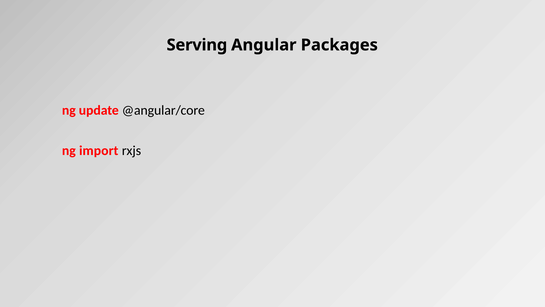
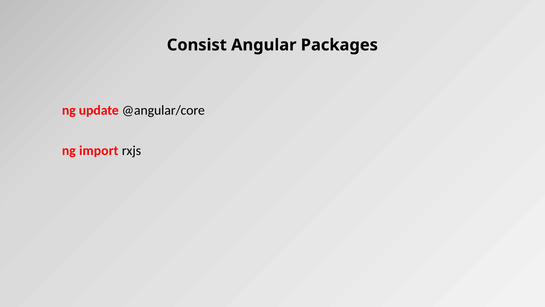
Serving: Serving -> Consist (197, 45)
